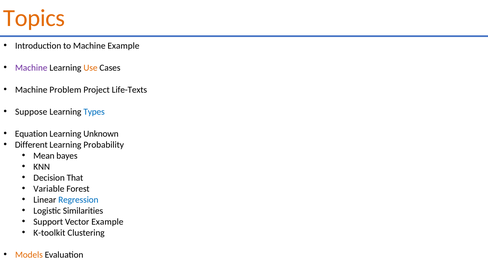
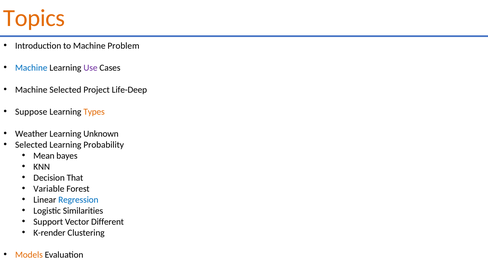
Machine Example: Example -> Problem (123, 46)
Machine colour: purple -> blue (31, 68)
Use colour: orange -> purple (90, 68)
Machine Problem: Problem -> Selected (65, 90)
Life-Texts: Life-Texts -> Life-Deep (129, 90)
Types colour: blue -> orange (94, 112)
Equation: Equation -> Weather (31, 134)
Different: Different -> Selected (31, 145)
Vector Example: Example -> Different (108, 221)
K-toolkit: K-toolkit -> K-render (49, 232)
